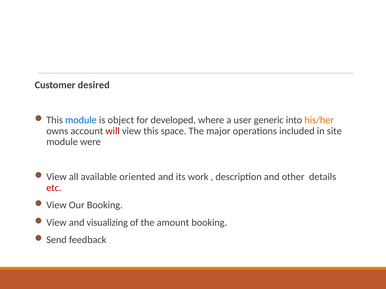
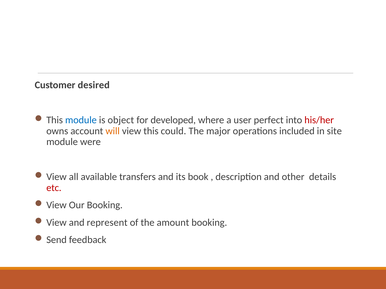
generic: generic -> perfect (269, 120)
his/her colour: orange -> red (319, 120)
will colour: red -> orange (113, 131)
space: space -> could (174, 131)
oriented: oriented -> transfers (138, 177)
work: work -> book (198, 177)
visualizing: visualizing -> represent (107, 223)
